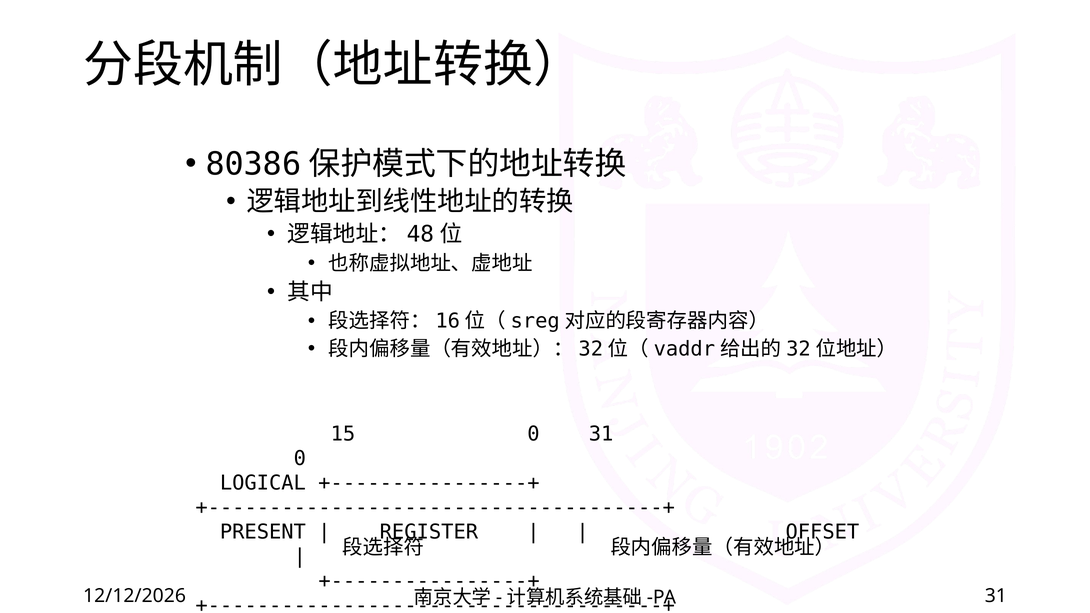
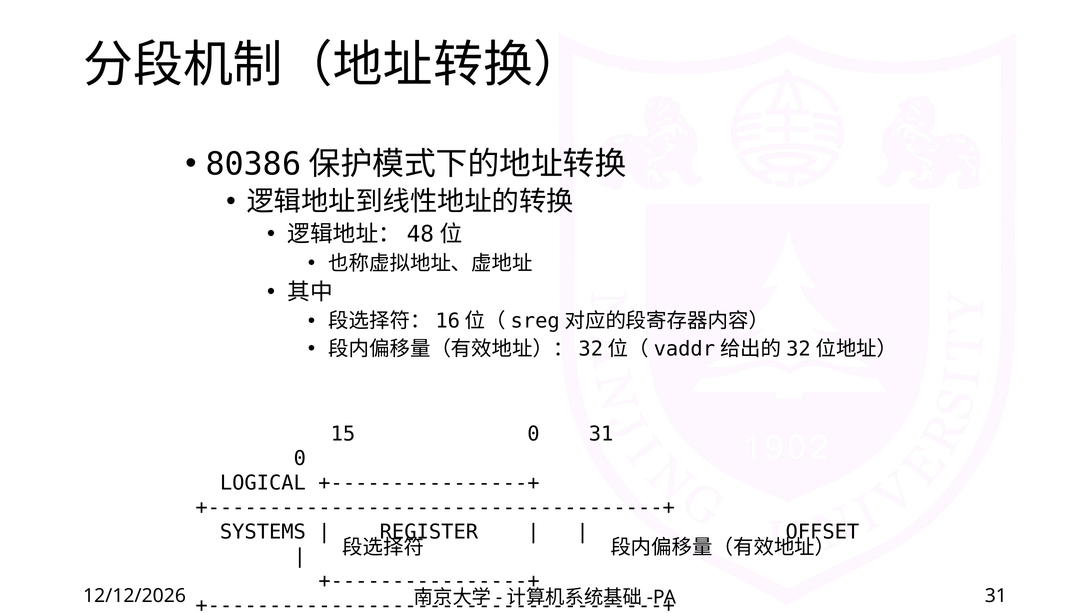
PRESENT: PRESENT -> SYSTEMS (263, 532)
